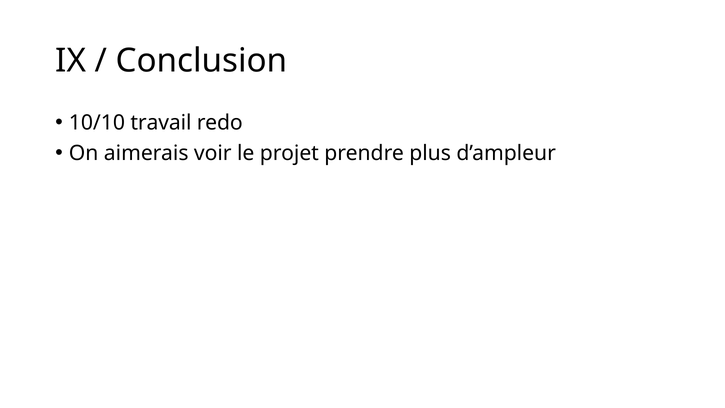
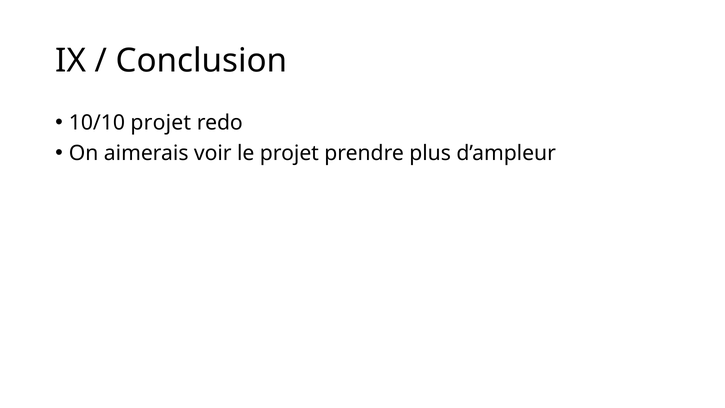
10/10 travail: travail -> projet (161, 123)
